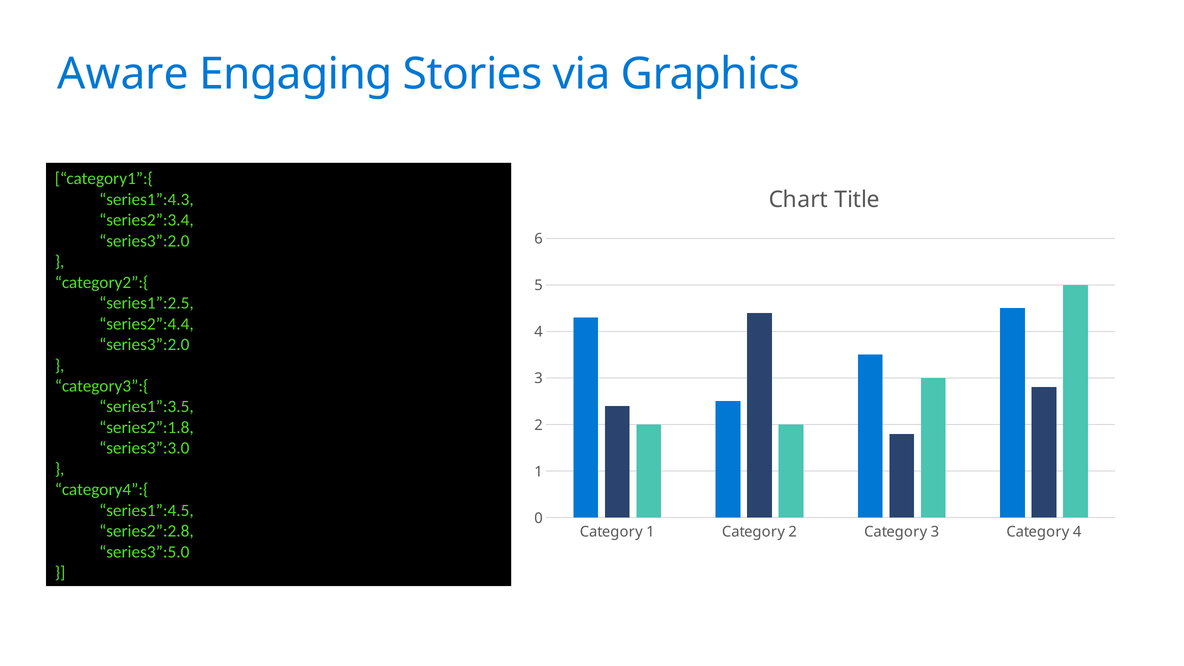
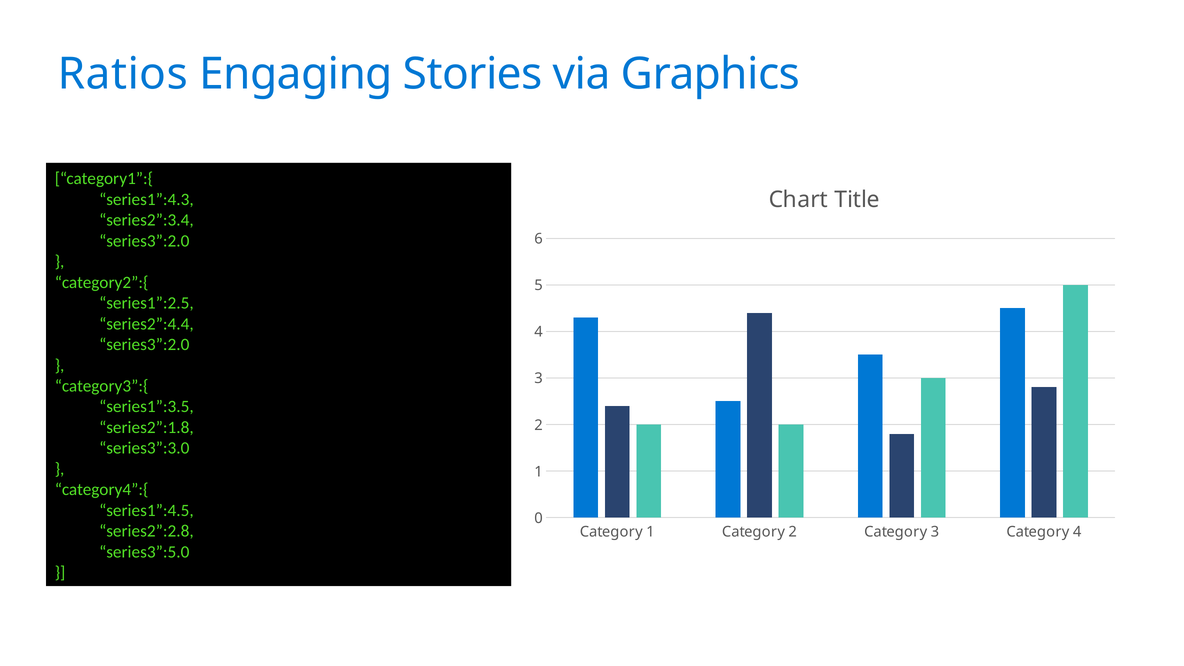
Aware: Aware -> Ratios (123, 74)
